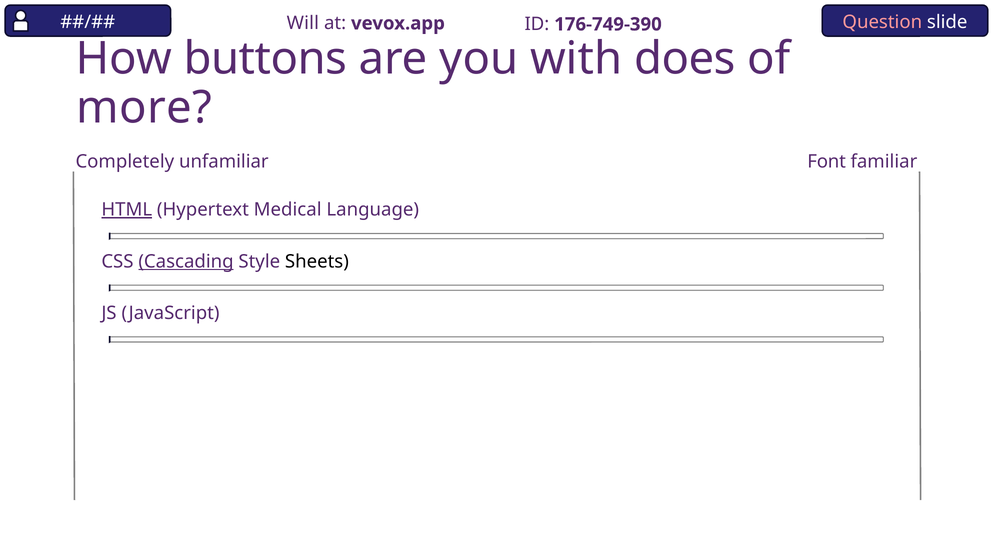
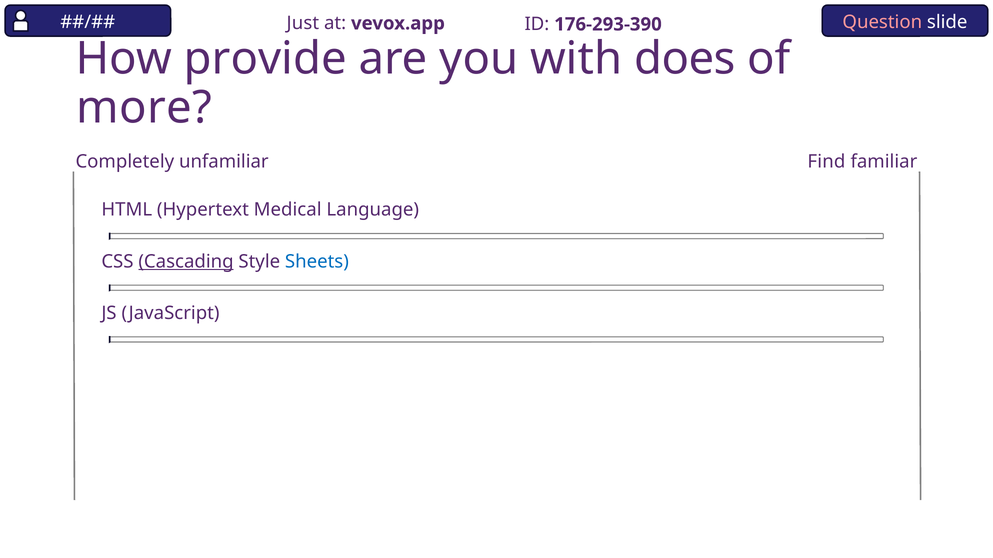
Will: Will -> Just (303, 23)
176-749-390: 176-749-390 -> 176-293-390 (608, 24)
buttons: buttons -> provide (265, 59)
Font: Font -> Find (826, 162)
HTML underline: present -> none (127, 210)
Sheets colour: black -> blue (317, 262)
